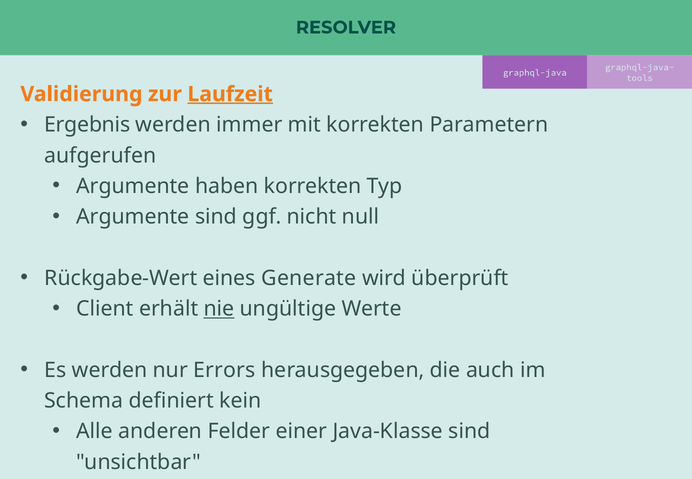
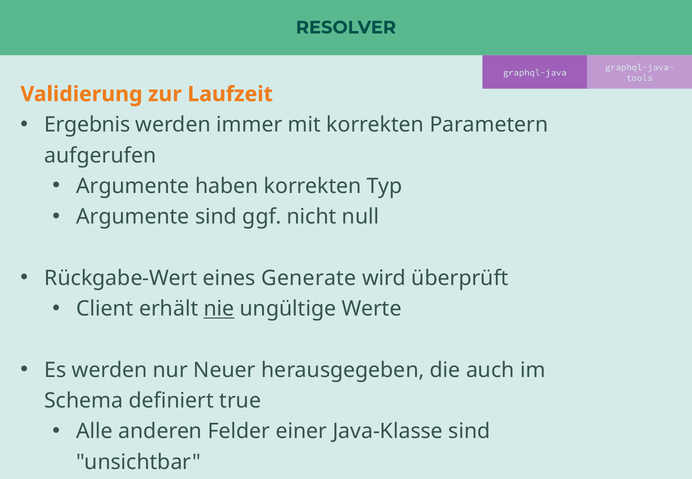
Laufzeit underline: present -> none (230, 94)
Errors: Errors -> Neuer (225, 370)
kein: kein -> true (240, 401)
